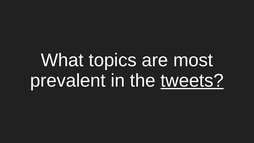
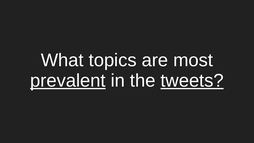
prevalent underline: none -> present (68, 81)
